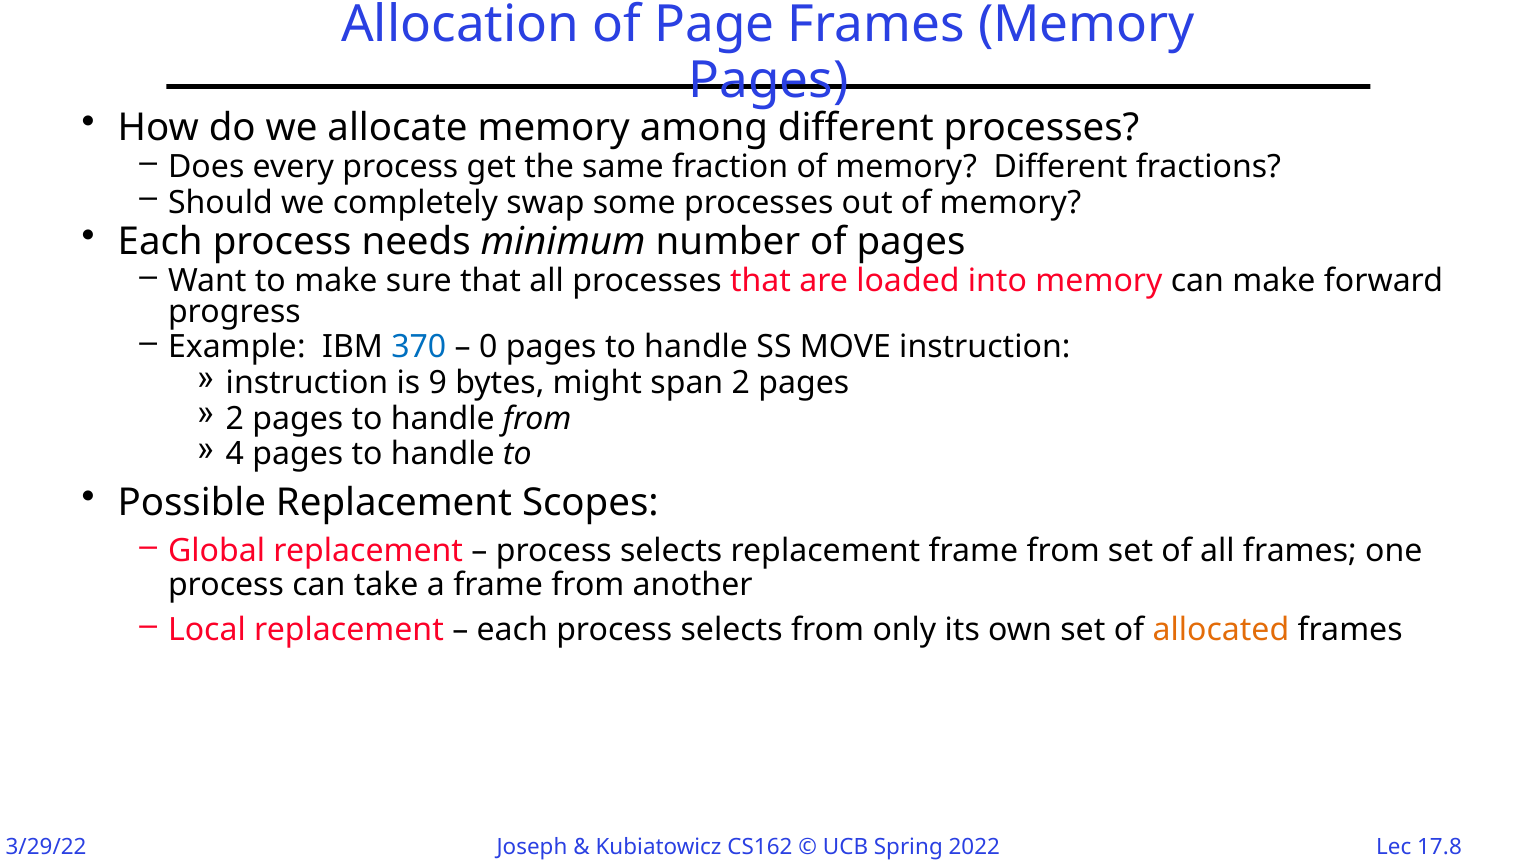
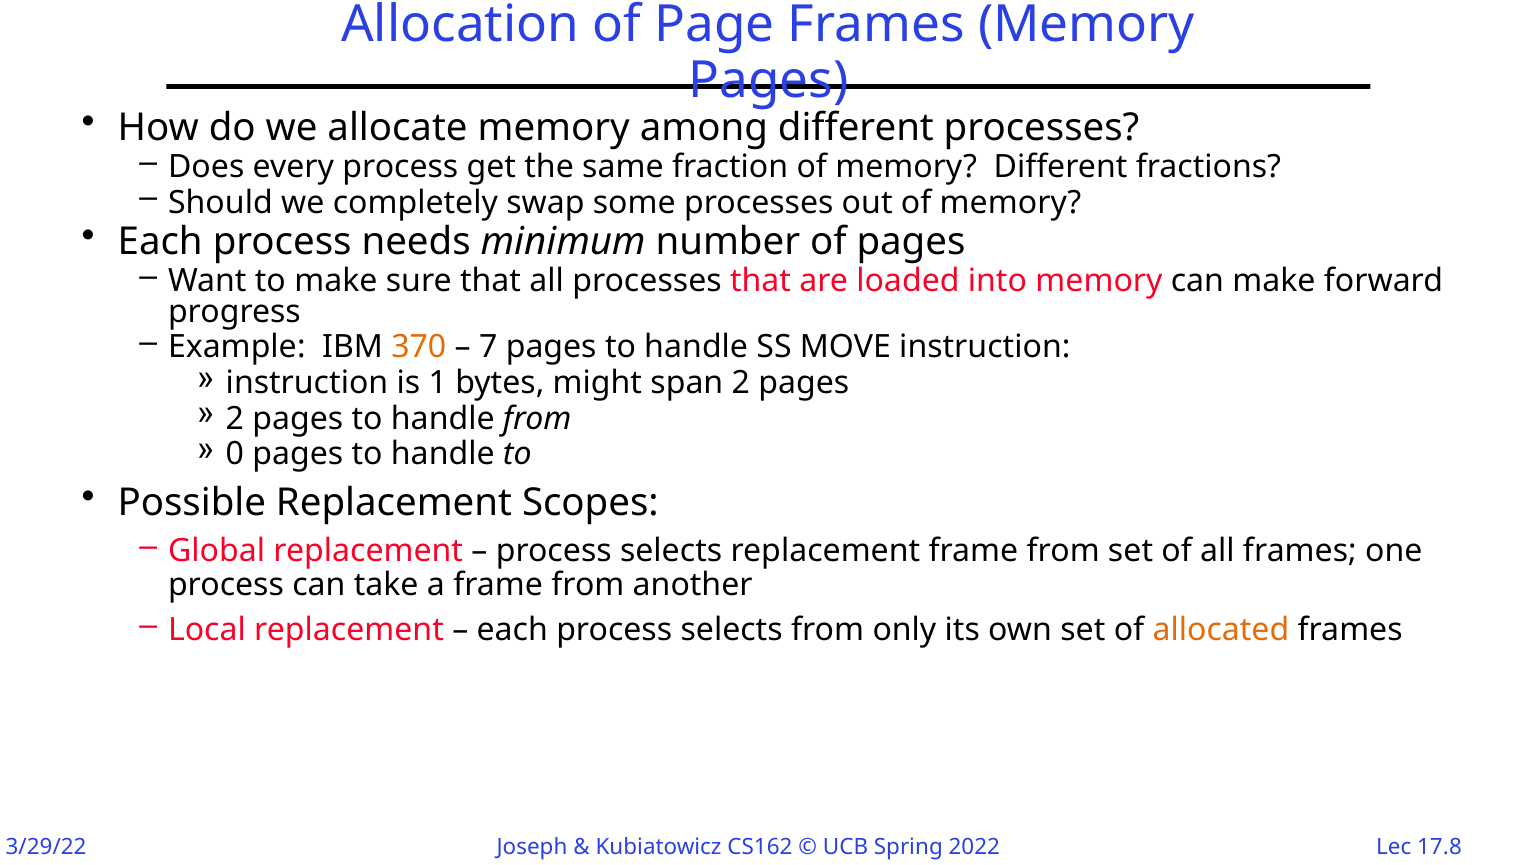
370 colour: blue -> orange (419, 347)
0: 0 -> 7 (488, 347)
9: 9 -> 1 (438, 383)
4: 4 -> 0 (235, 454)
